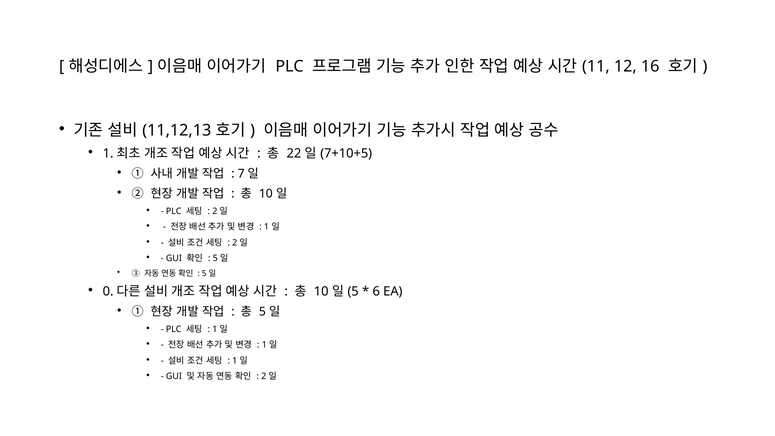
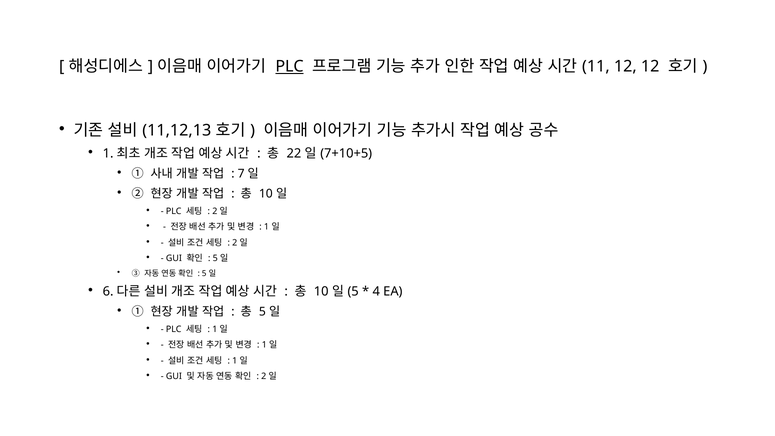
PLC underline: none -> present (289, 66)
12 16: 16 -> 12 (650, 66)
0: 0 -> 6 (108, 291)
6: 6 -> 4 (376, 291)
